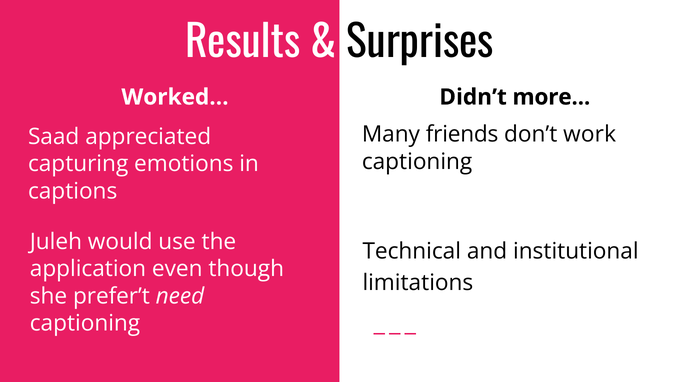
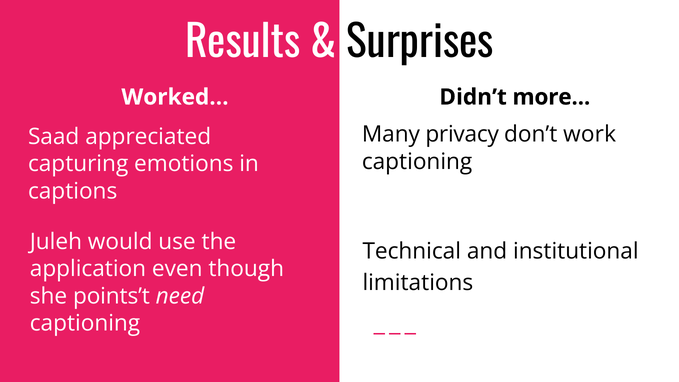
friends: friends -> privacy (462, 134)
prefer’t: prefer’t -> points’t (111, 296)
